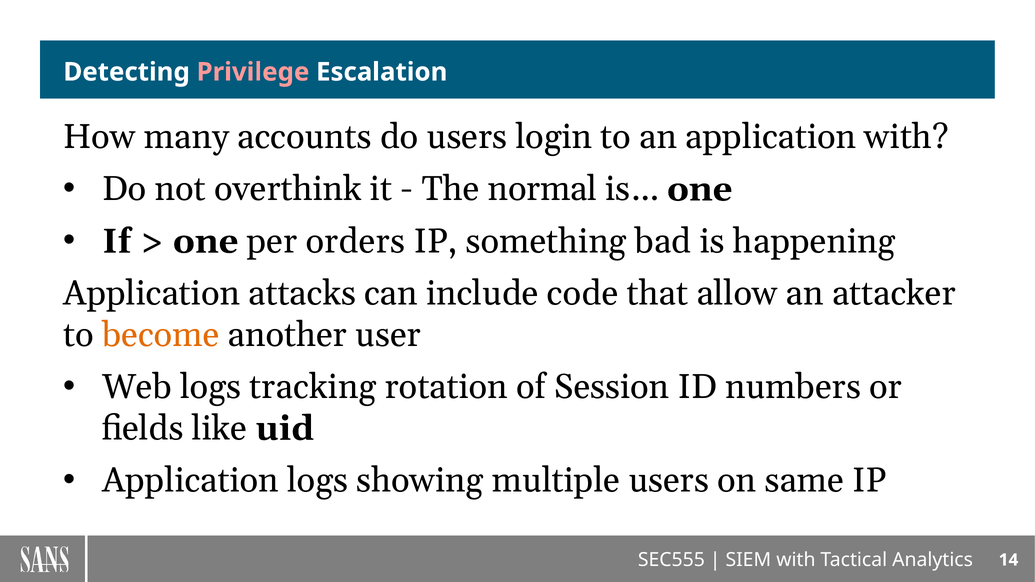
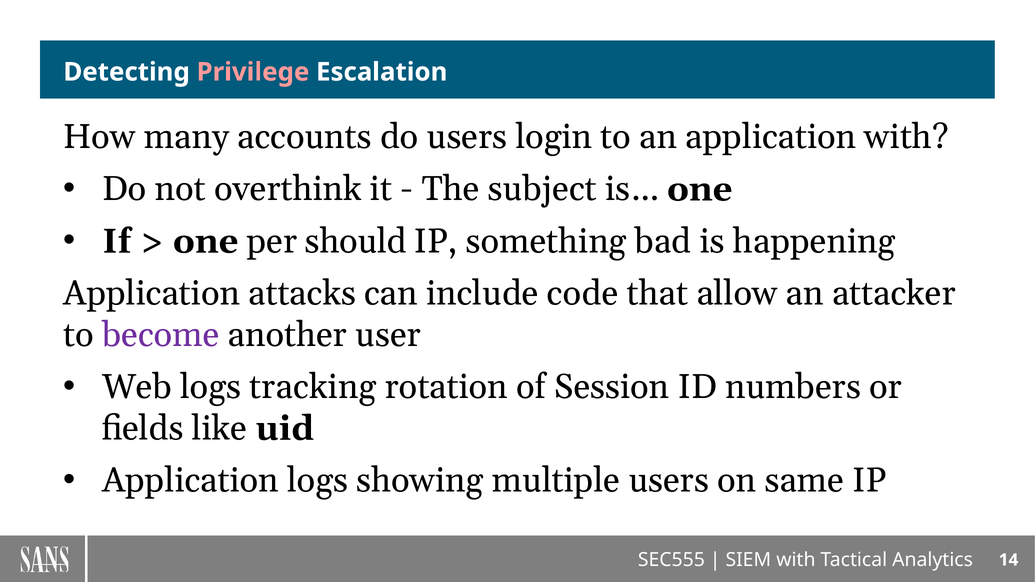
normal: normal -> subject (542, 189)
orders: orders -> should (356, 241)
become colour: orange -> purple (161, 335)
